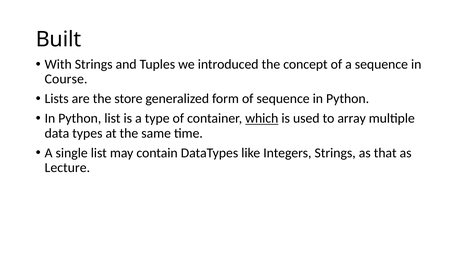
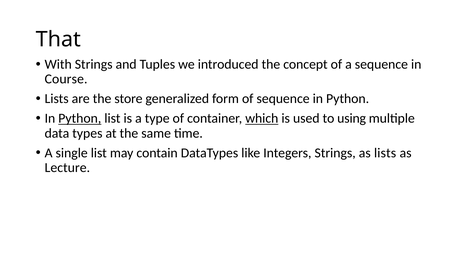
Built: Built -> That (58, 39)
Python underline: none -> present (80, 119)
array: array -> using (352, 119)
as that: that -> lists (385, 153)
